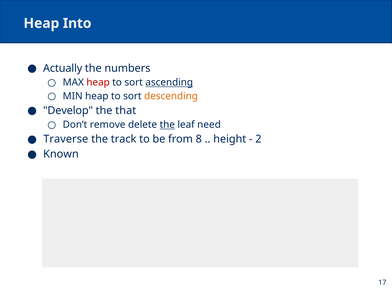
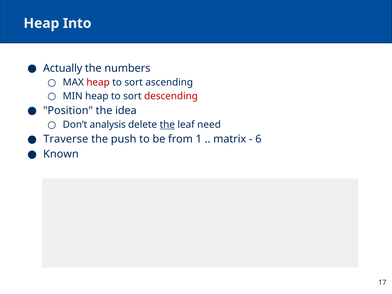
ascending underline: present -> none (169, 82)
descending colour: orange -> red (171, 96)
Develop: Develop -> Position (68, 111)
that: that -> idea (126, 111)
remove: remove -> analysis (108, 125)
track: track -> push (124, 139)
from 8: 8 -> 1 (199, 139)
height: height -> matrix (230, 139)
2: 2 -> 6 (258, 139)
